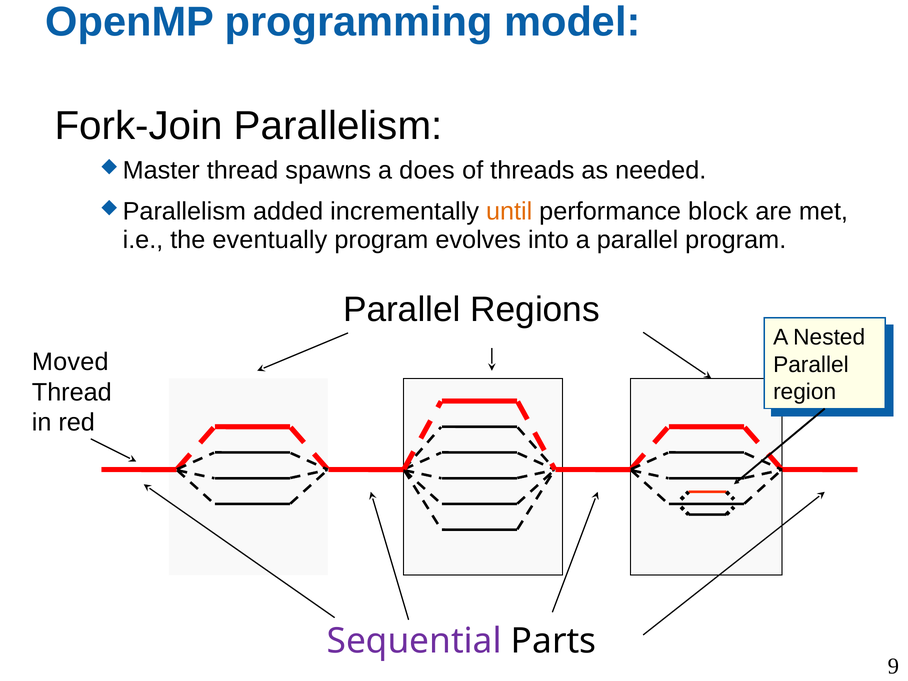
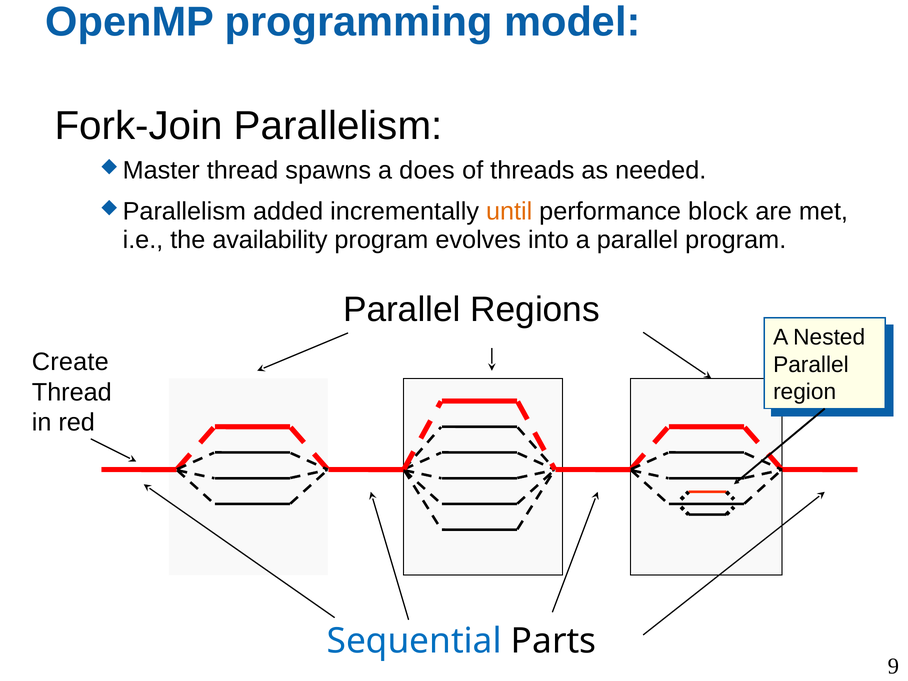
eventually: eventually -> availability (270, 240)
Moved: Moved -> Create (70, 362)
Sequential colour: purple -> blue (414, 641)
